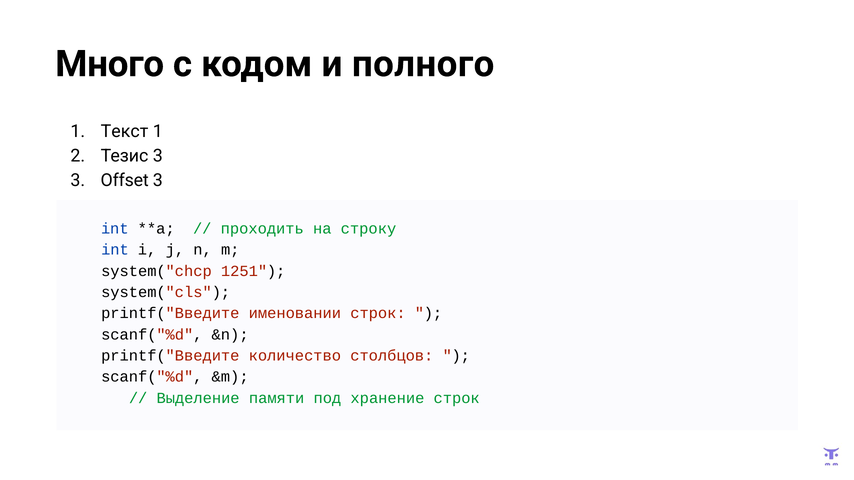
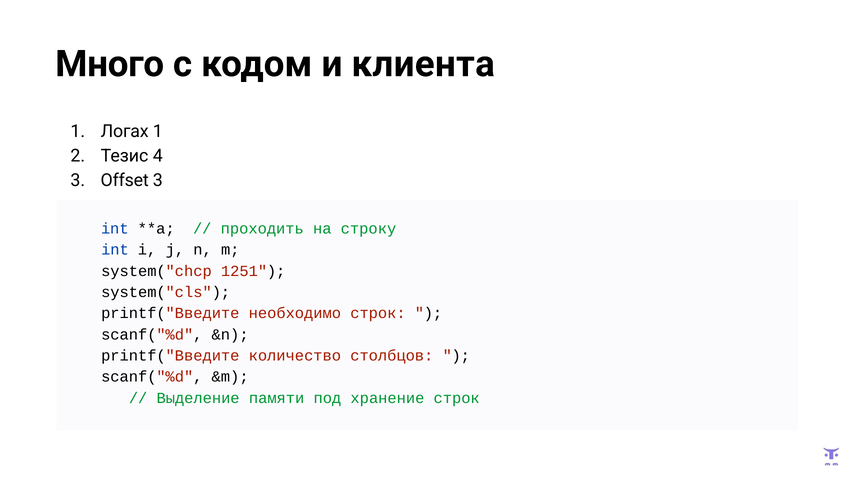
полного: полного -> клиента (423, 64)
Текст: Текст -> Логах (125, 131)
Тезис 3: 3 -> 4 (158, 156)
именовании: именовании -> необходимо (295, 314)
